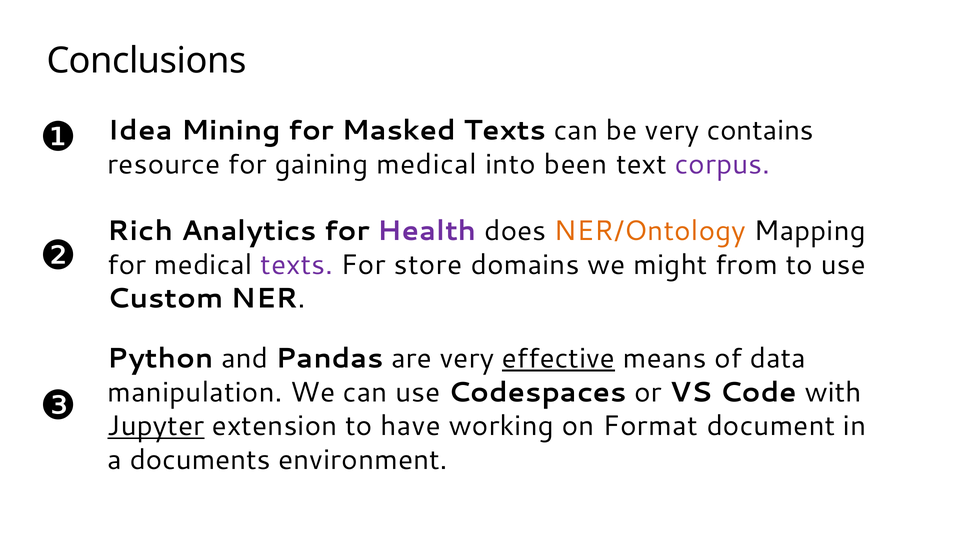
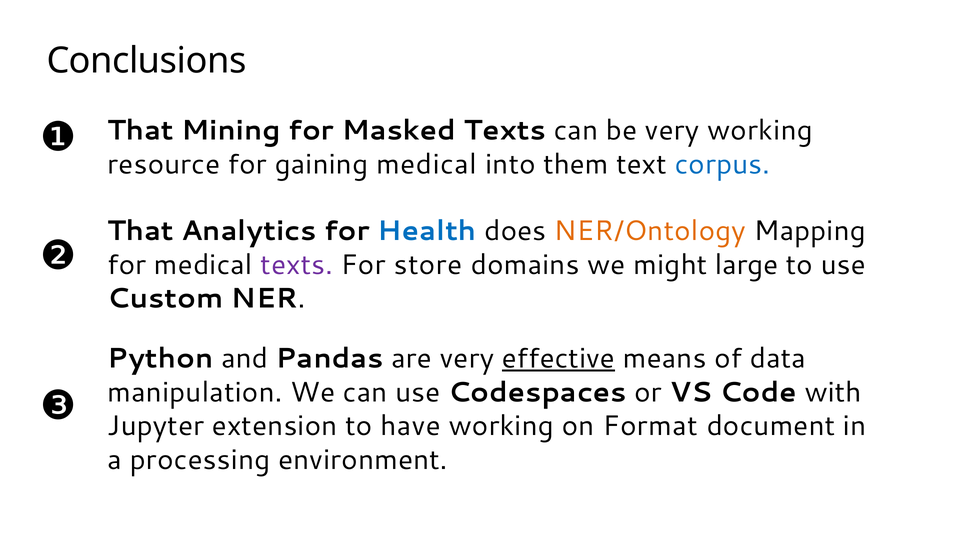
Idea: Idea -> That (141, 130)
very contains: contains -> working (760, 130)
been: been -> them (576, 164)
corpus colour: purple -> blue (722, 164)
Rich: Rich -> That (141, 231)
Health colour: purple -> blue (427, 231)
from: from -> large (747, 265)
Jupyter underline: present -> none (156, 426)
documents: documents -> processing (200, 460)
